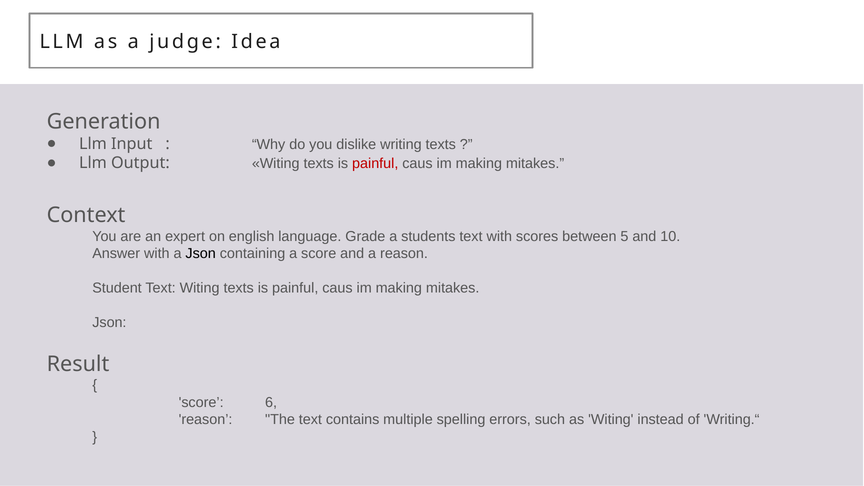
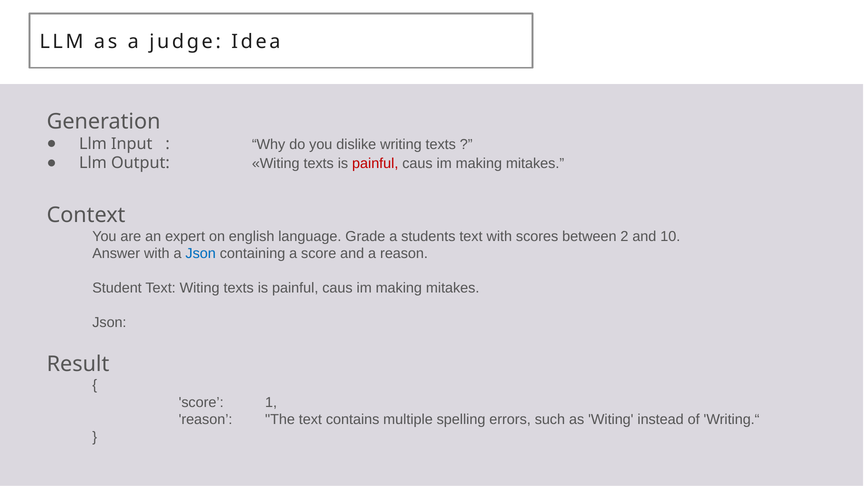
5: 5 -> 2 (624, 236)
Json colour: black -> blue (201, 254)
6: 6 -> 1 (271, 402)
